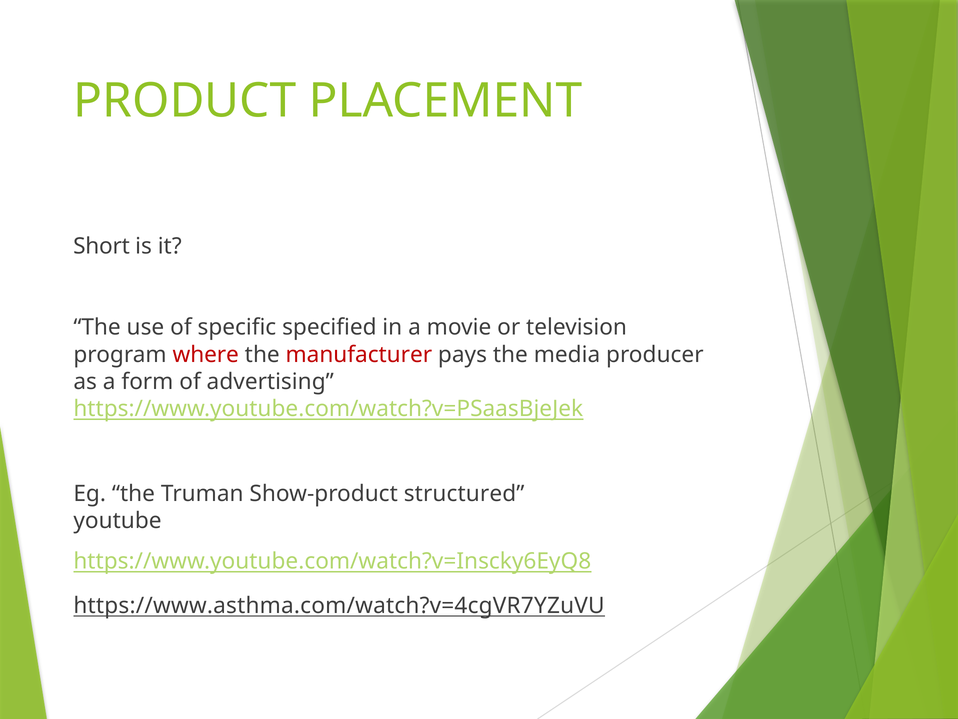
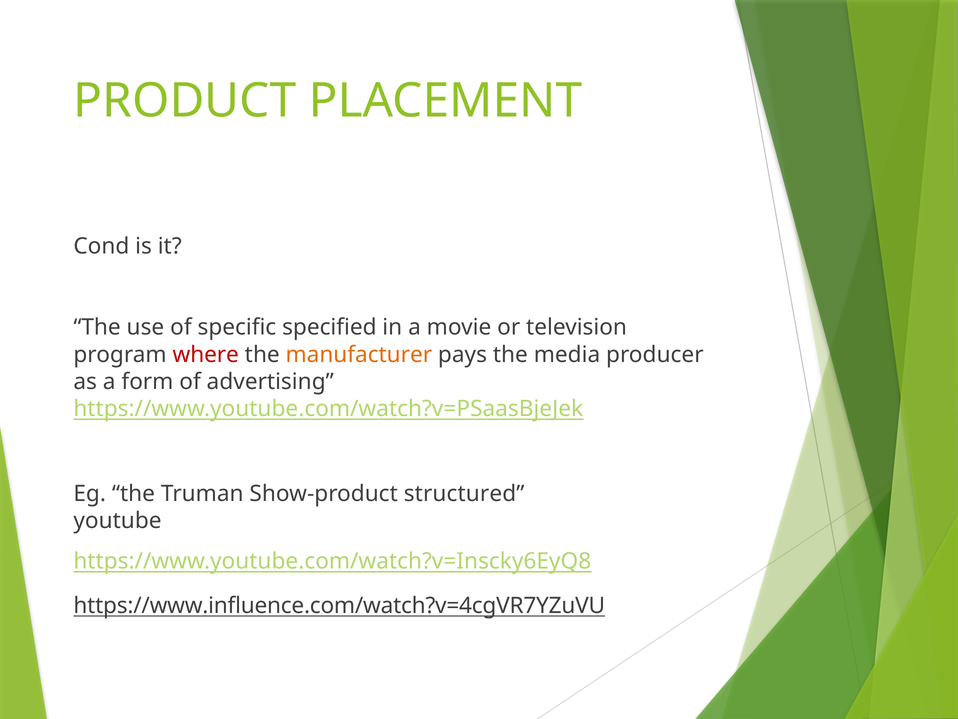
Short: Short -> Cond (101, 246)
manufacturer colour: red -> orange (359, 354)
https://www.asthma.com/watch?v=4cgVR7YZuVU: https://www.asthma.com/watch?v=4cgVR7YZuVU -> https://www.influence.com/watch?v=4cgVR7YZuVU (339, 605)
